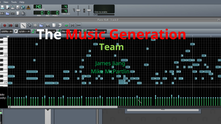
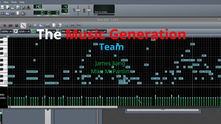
Team colour: light green -> light blue (112, 47)
